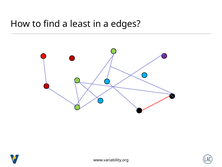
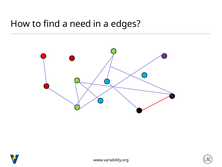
least: least -> need (80, 24)
